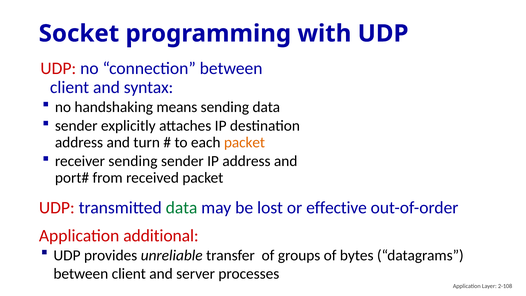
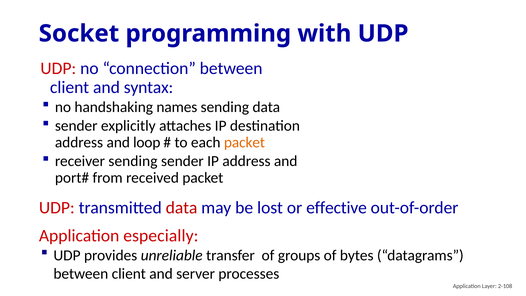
means: means -> names (177, 107)
turn: turn -> loop (147, 142)
data colour: green -> red (182, 208)
additional: additional -> especially (161, 235)
